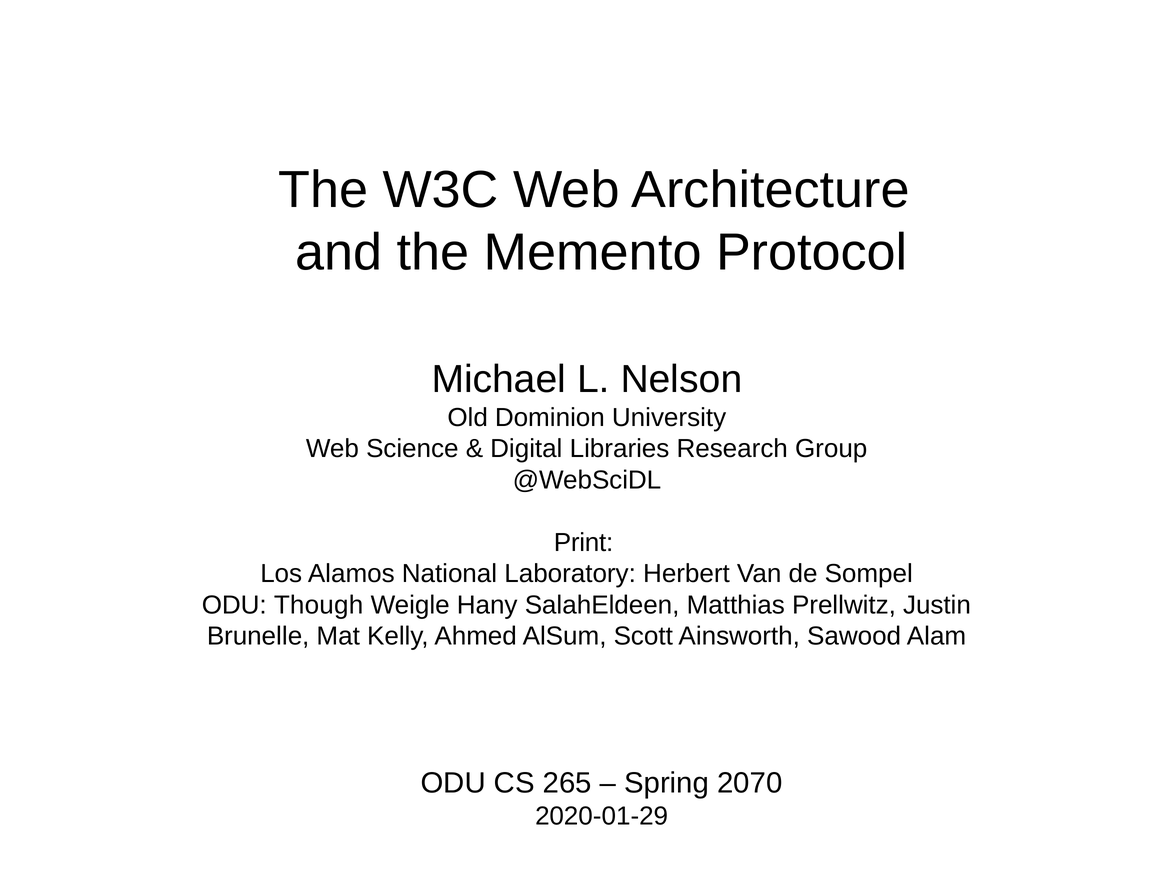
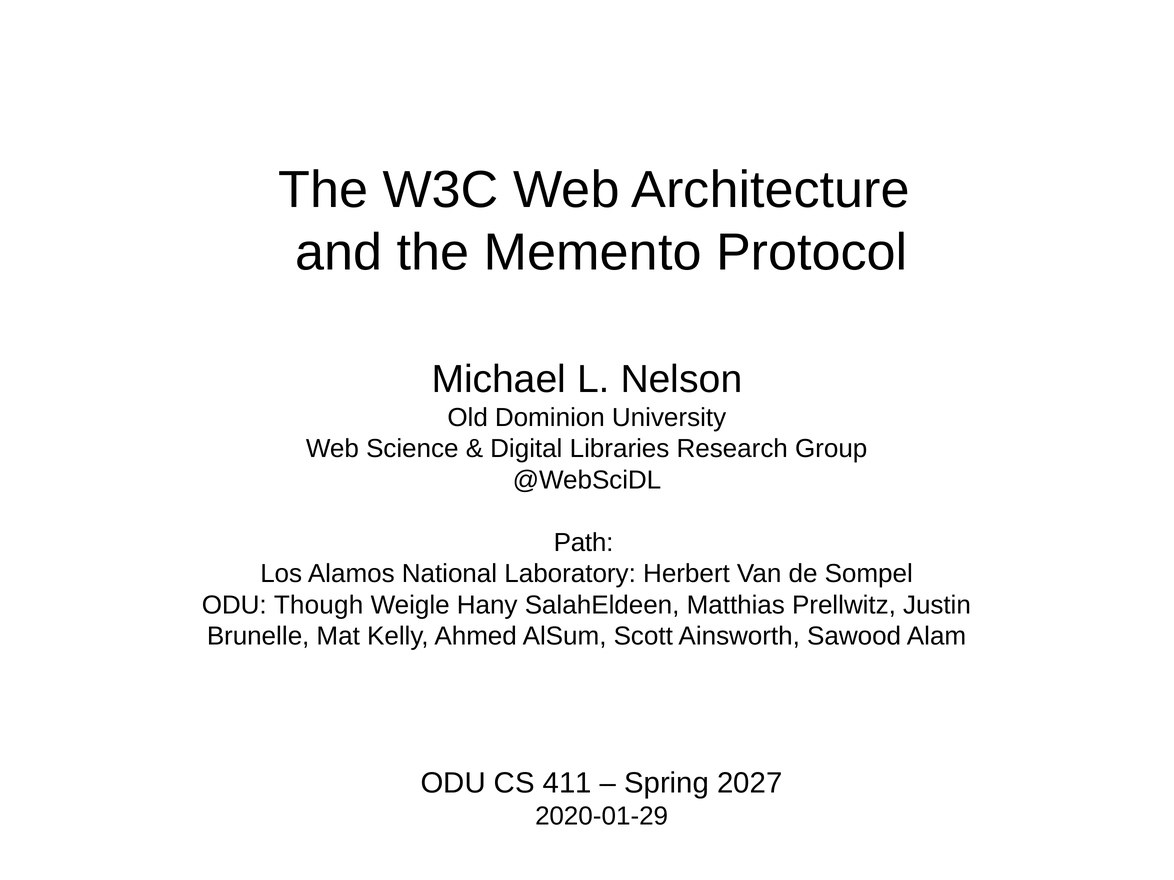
Print: Print -> Path (584, 543)
265: 265 -> 411 (567, 784)
2070: 2070 -> 2027 (750, 784)
